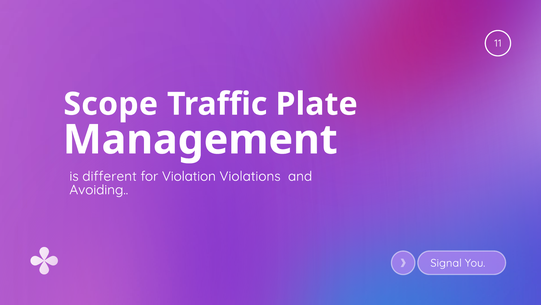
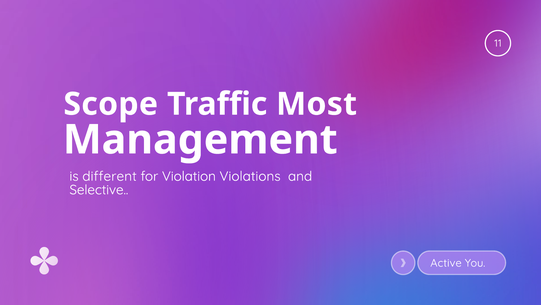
Plate: Plate -> Most (317, 104)
Avoiding: Avoiding -> Selective (99, 189)
Signal: Signal -> Active (446, 262)
